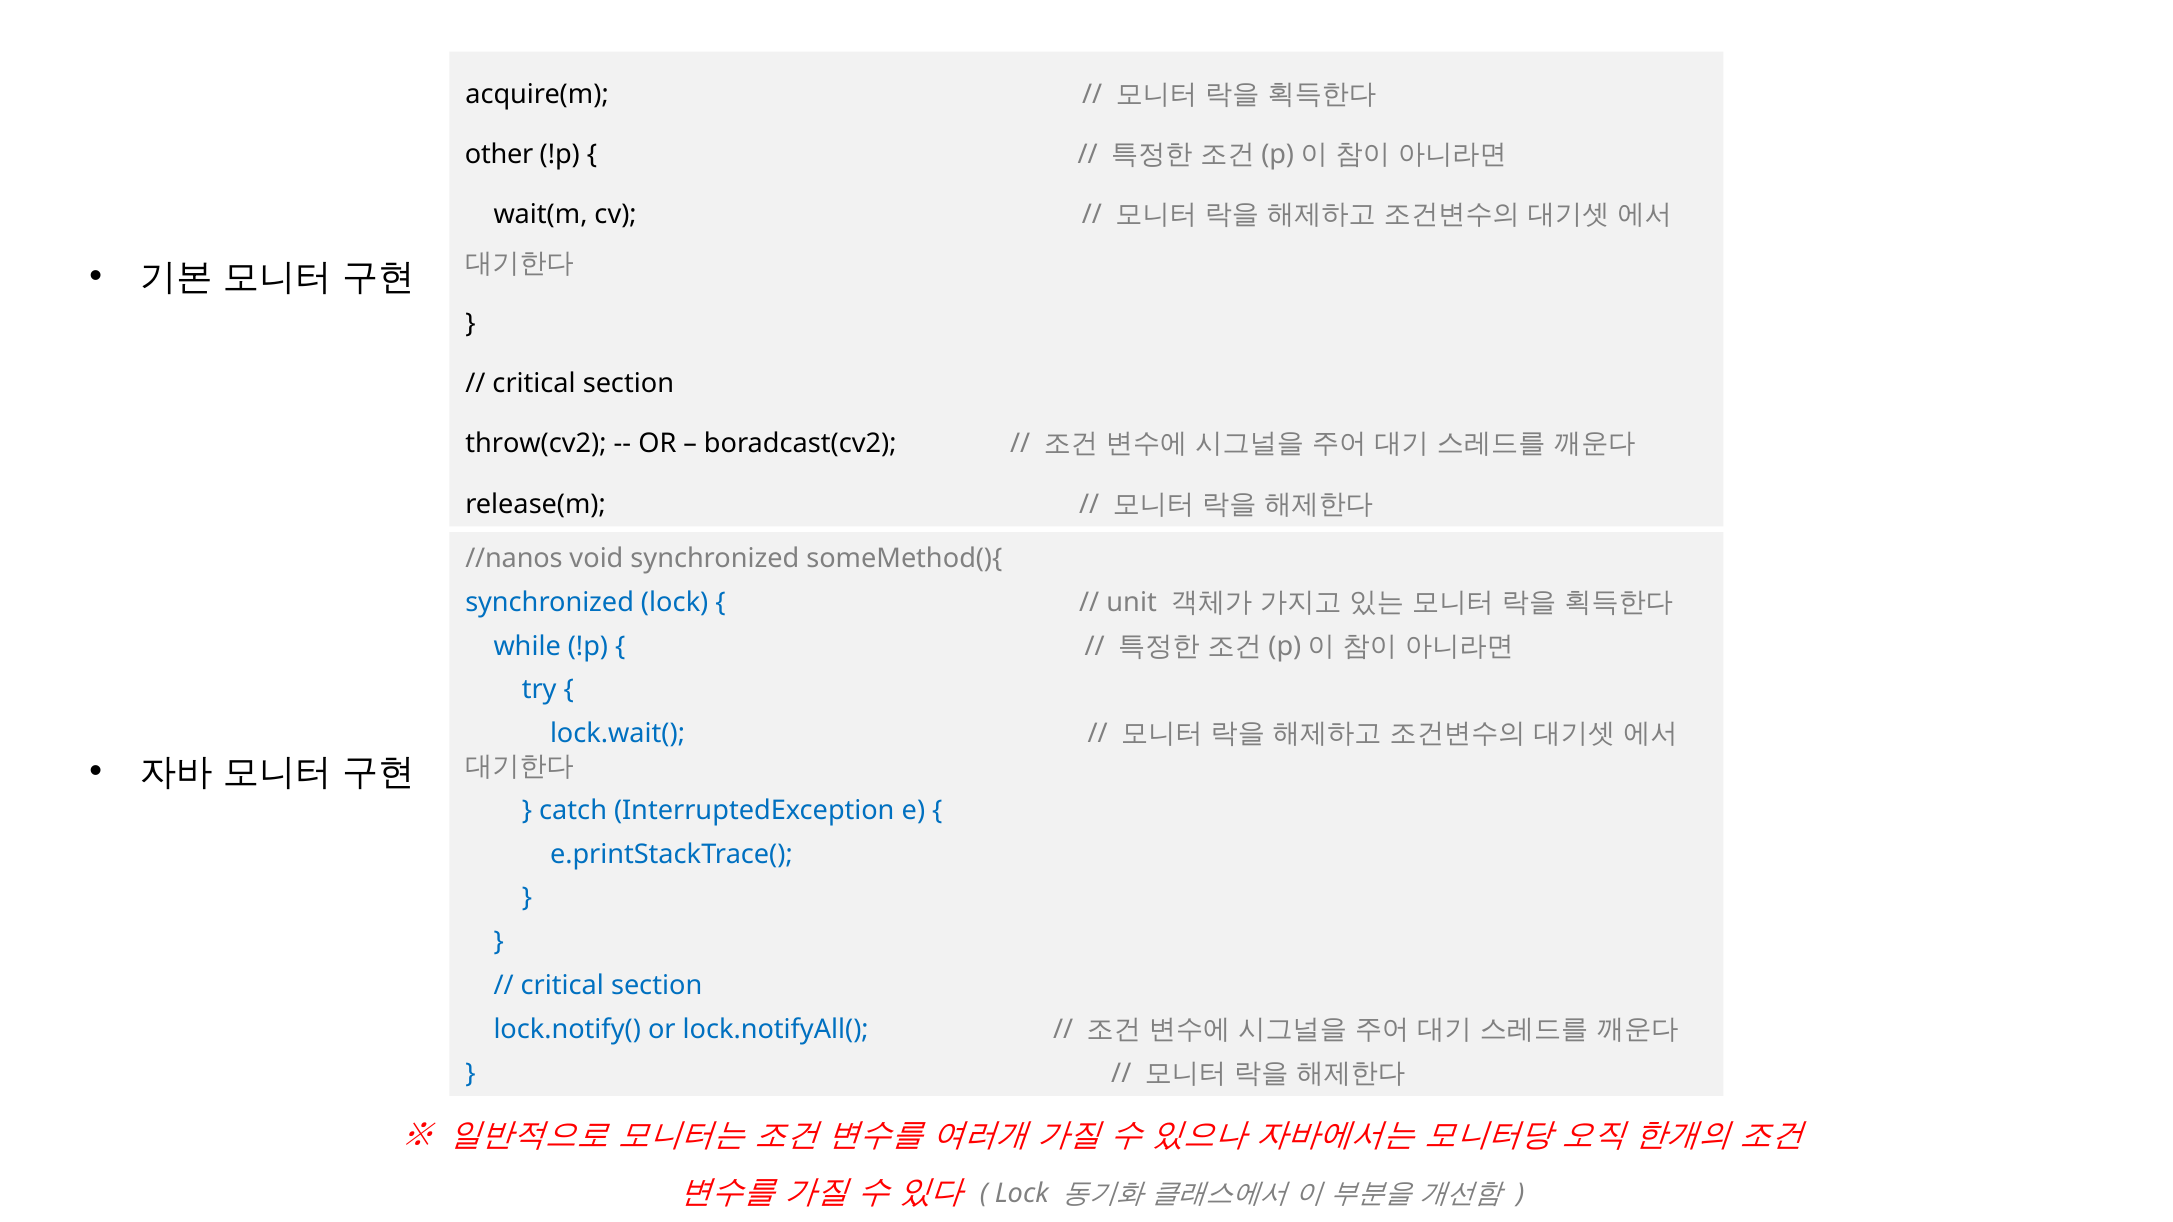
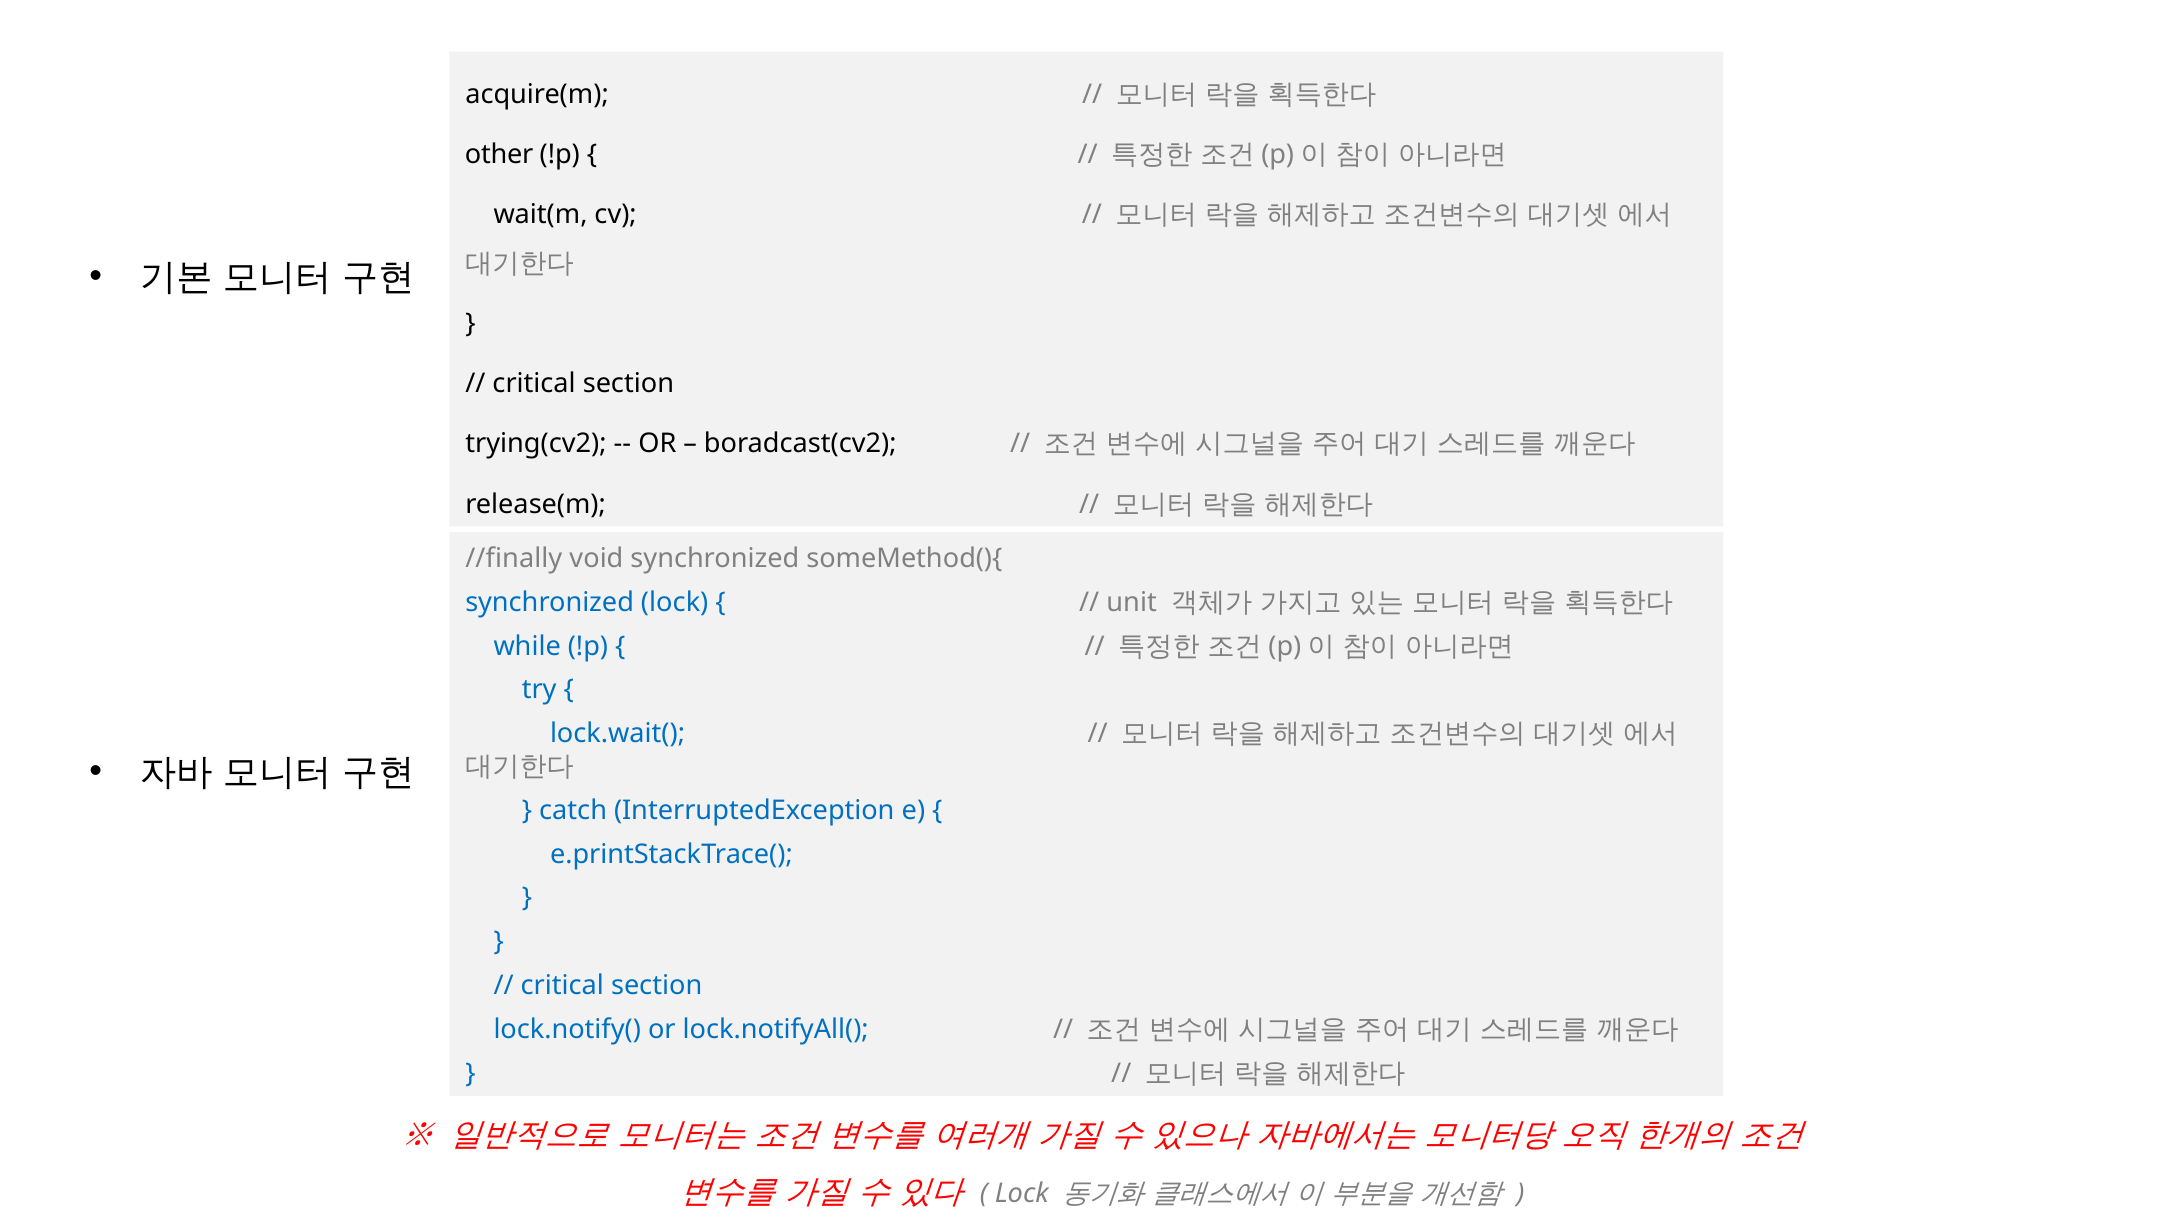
throw(cv2: throw(cv2 -> trying(cv2 (536, 444)
//nanos: //nanos -> //finally (514, 558)
